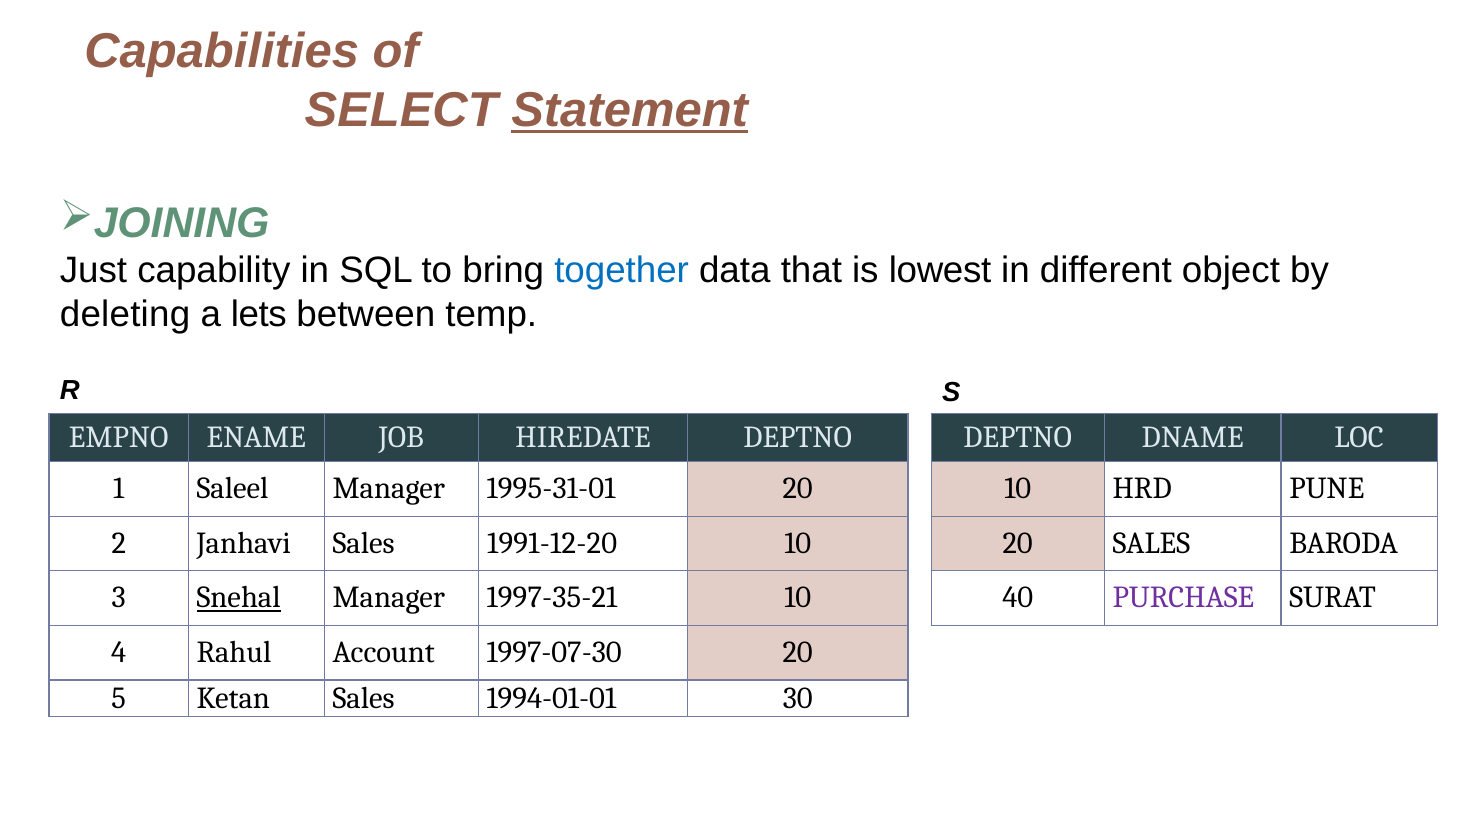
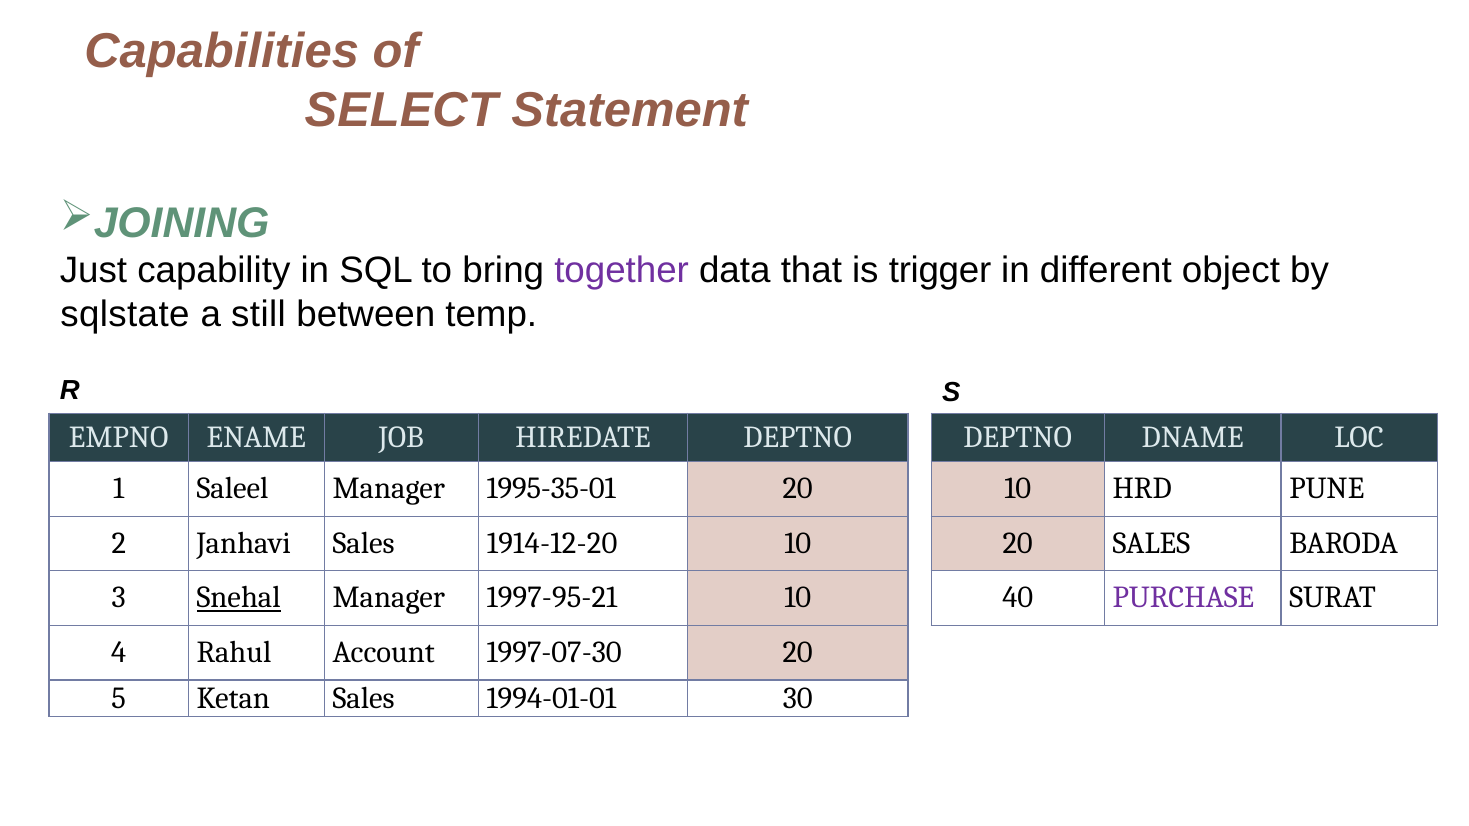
Statement underline: present -> none (630, 110)
together colour: blue -> purple (622, 271)
lowest: lowest -> trigger (940, 271)
deleting: deleting -> sqlstate (125, 315)
lets: lets -> still (258, 315)
1995-31-01: 1995-31-01 -> 1995-35-01 (551, 489)
1991-12-20: 1991-12-20 -> 1914-12-20 (552, 543)
1997-35-21: 1997-35-21 -> 1997-95-21 (552, 598)
